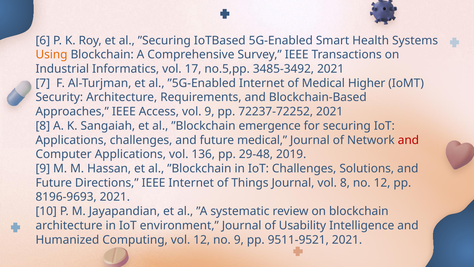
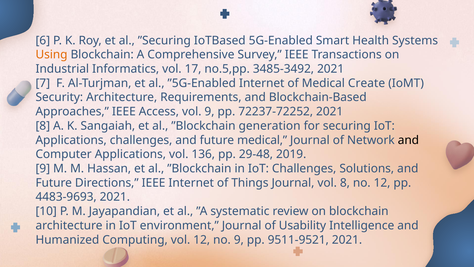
Higher: Higher -> Create (367, 83)
emergence: emergence -> generation (270, 126)
and colour: red -> black (408, 140)
8196-9693: 8196-9693 -> 4483-9693 (66, 197)
